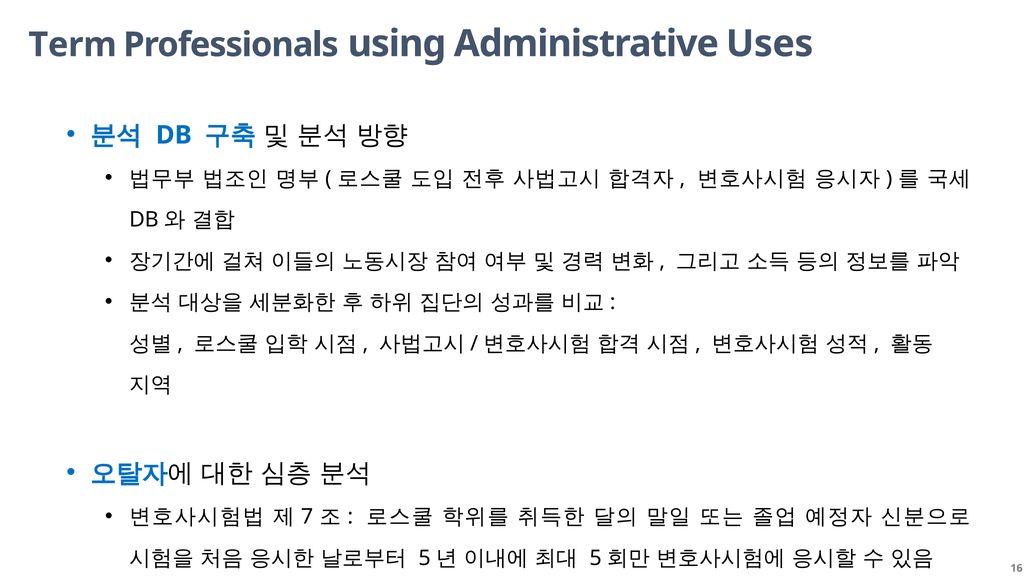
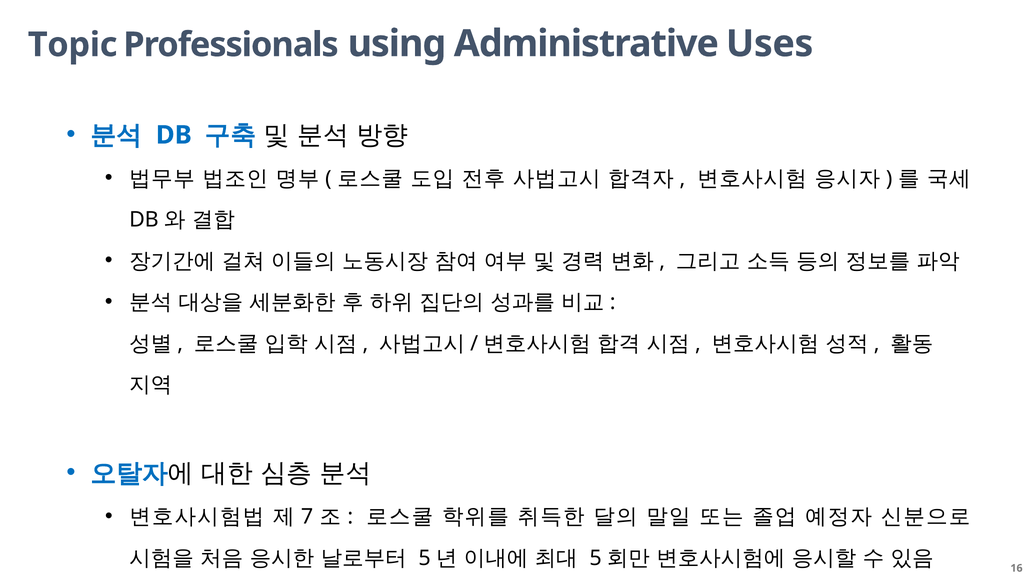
Term: Term -> Topic (73, 45)
